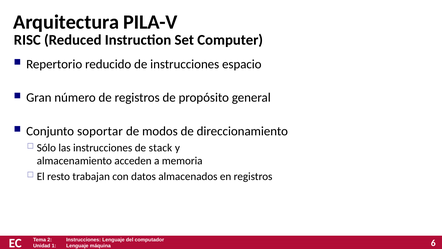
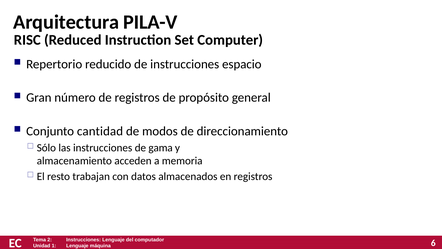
soportar: soportar -> cantidad (100, 131)
stack: stack -> gama (161, 147)
